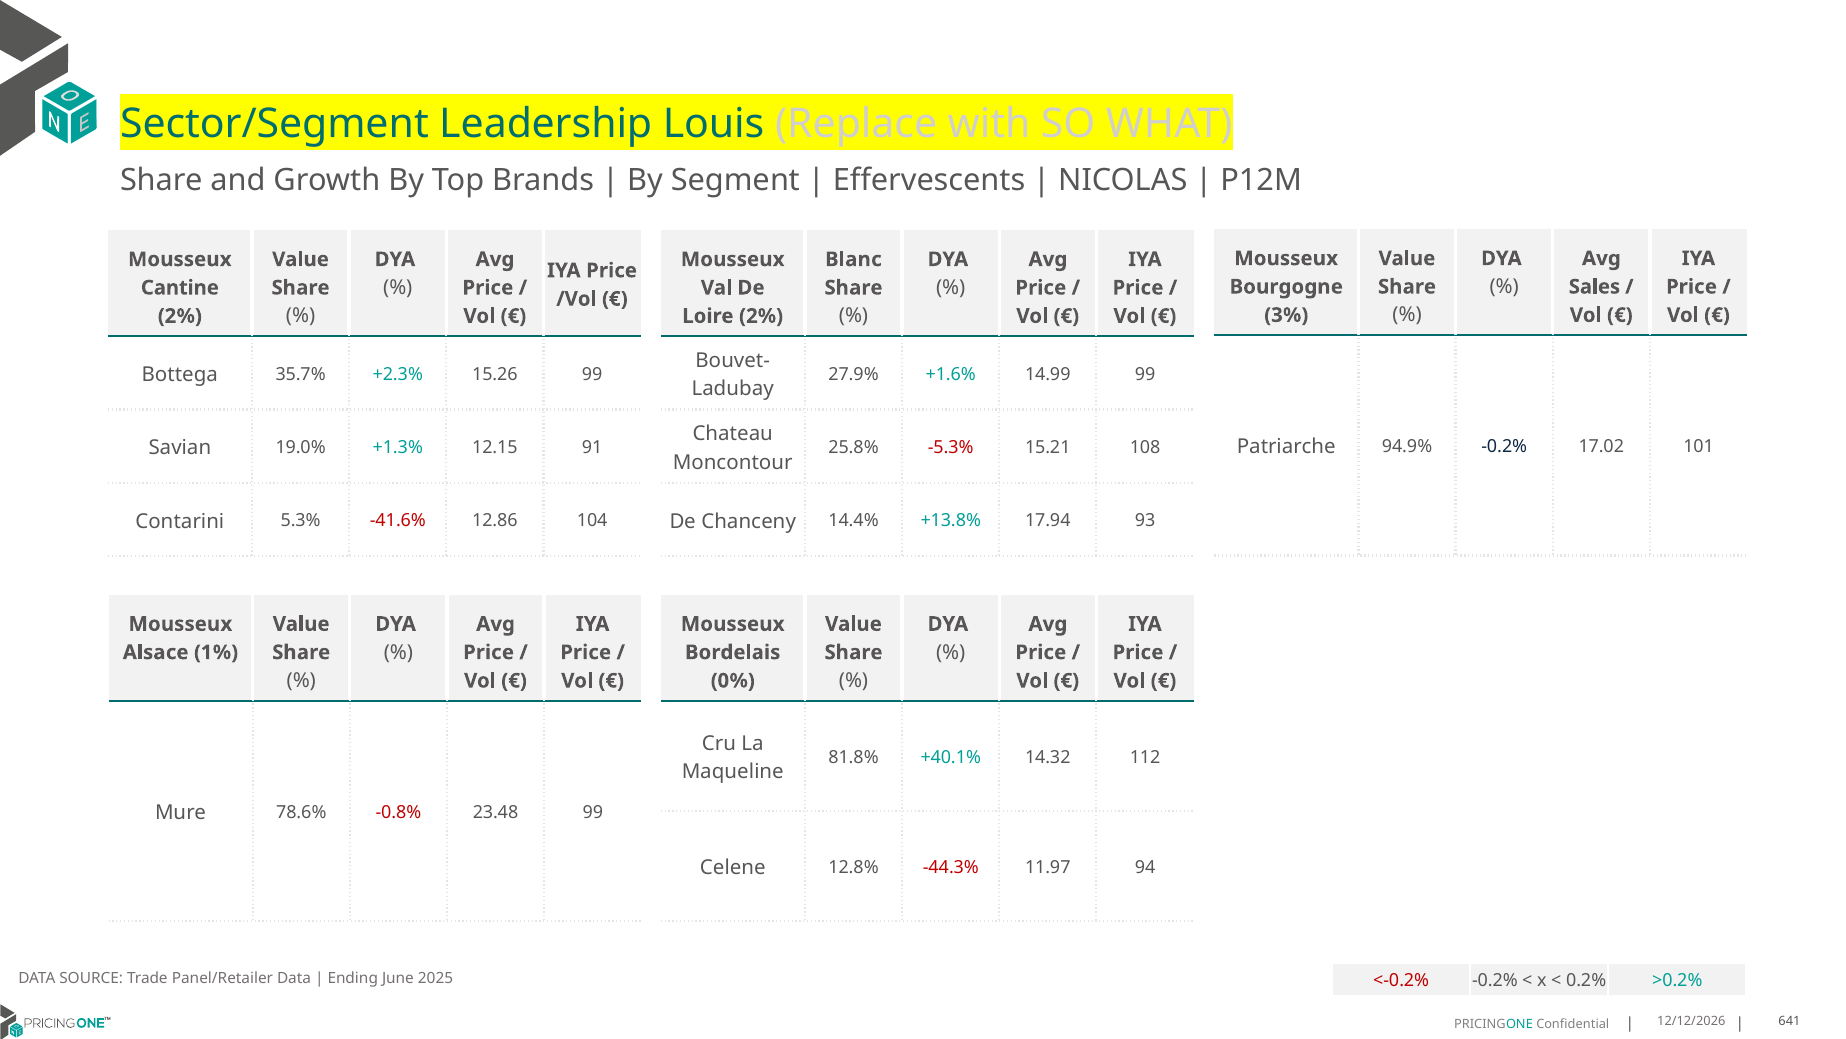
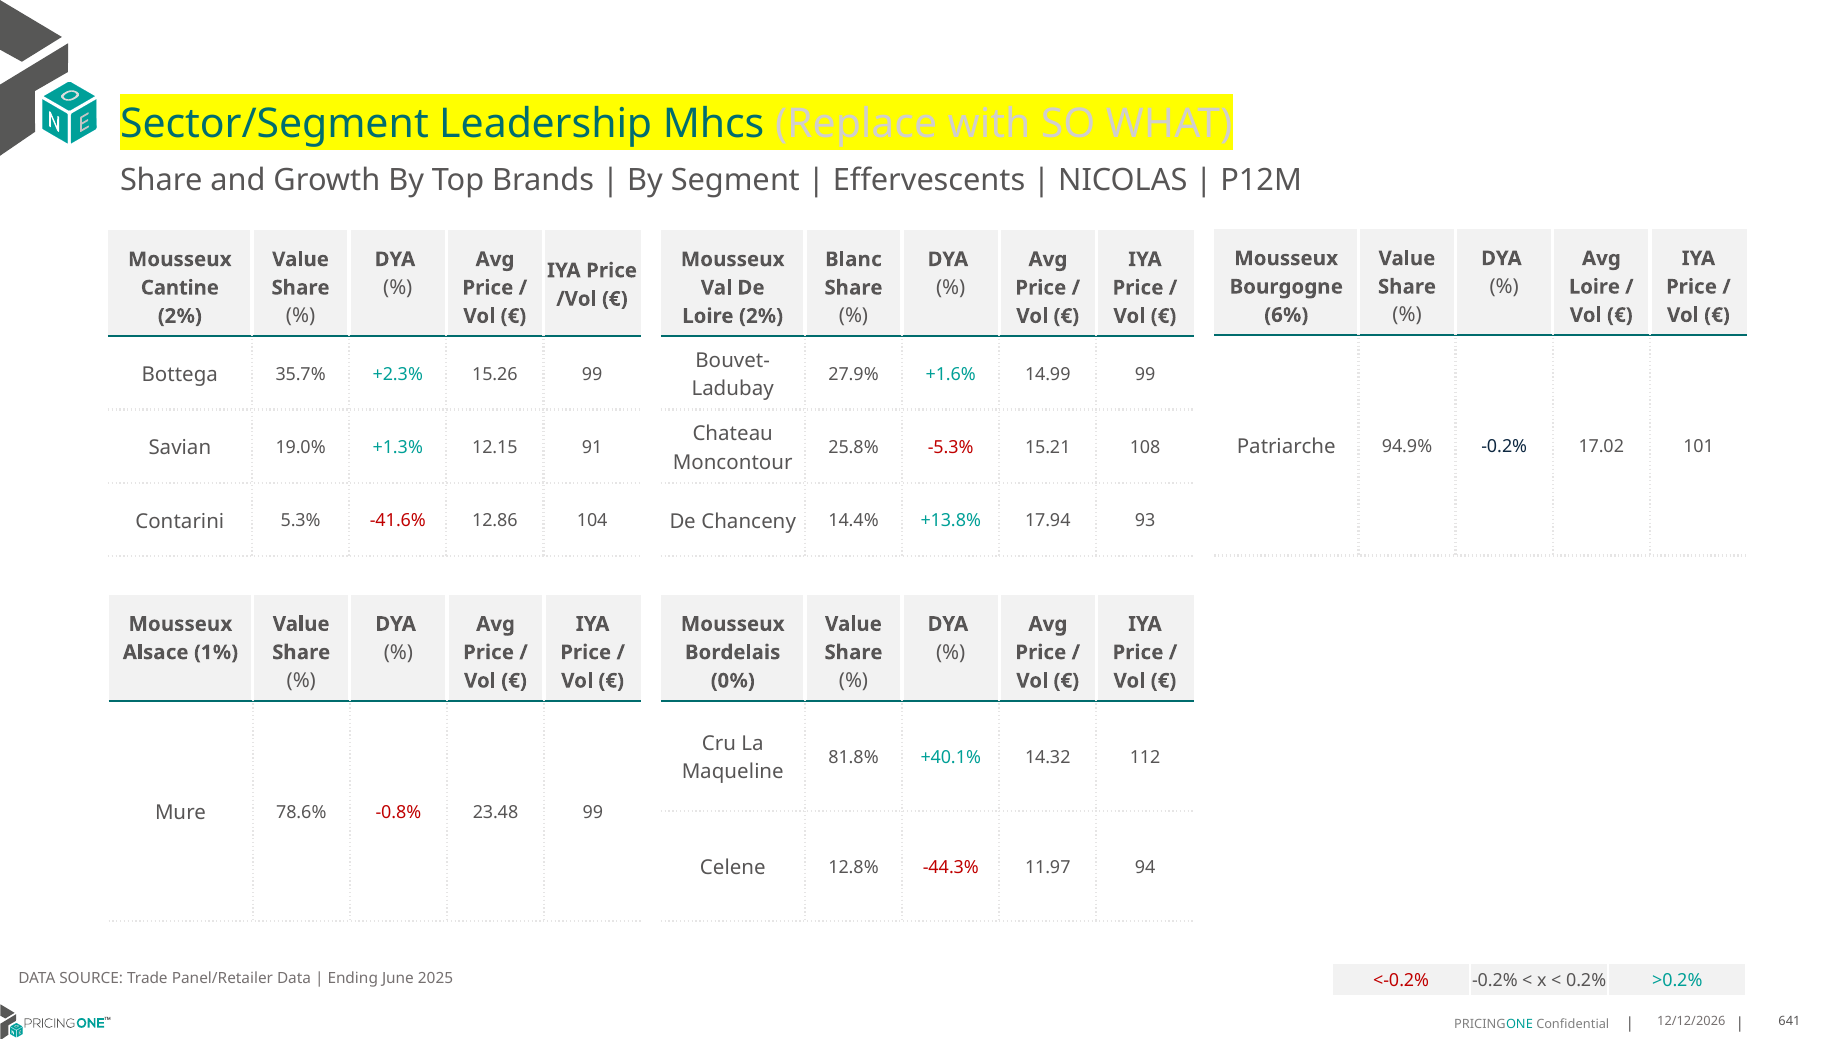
Louis: Louis -> Mhcs (714, 124)
Sales: Sales -> Loire (1594, 287)
3%: 3% -> 6% (1286, 315)
